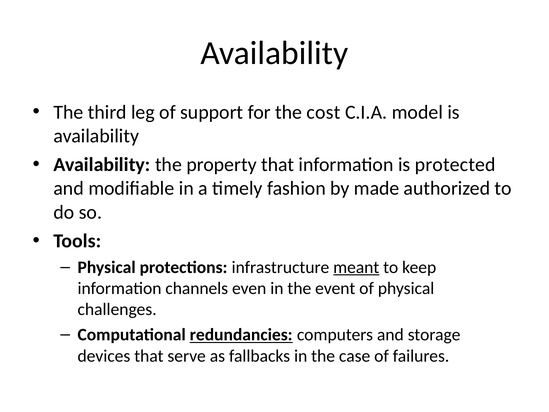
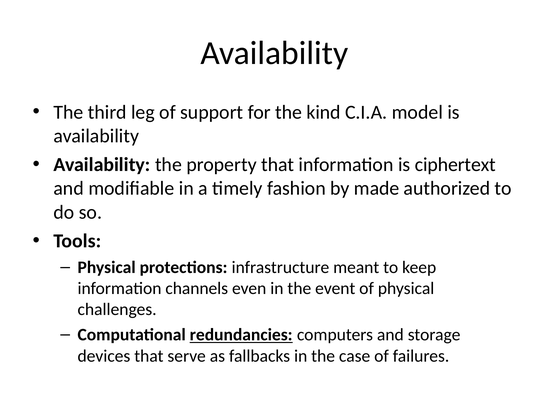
cost: cost -> kind (324, 112)
protected: protected -> ciphertext (455, 165)
meant underline: present -> none (356, 267)
